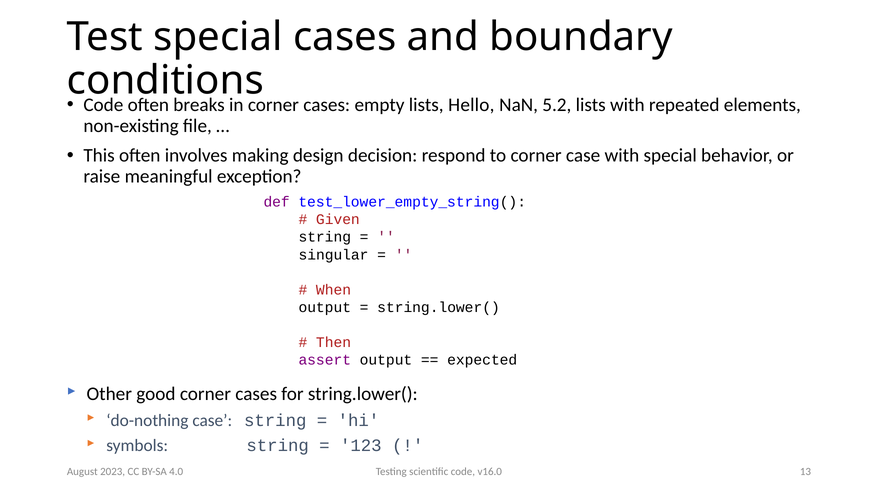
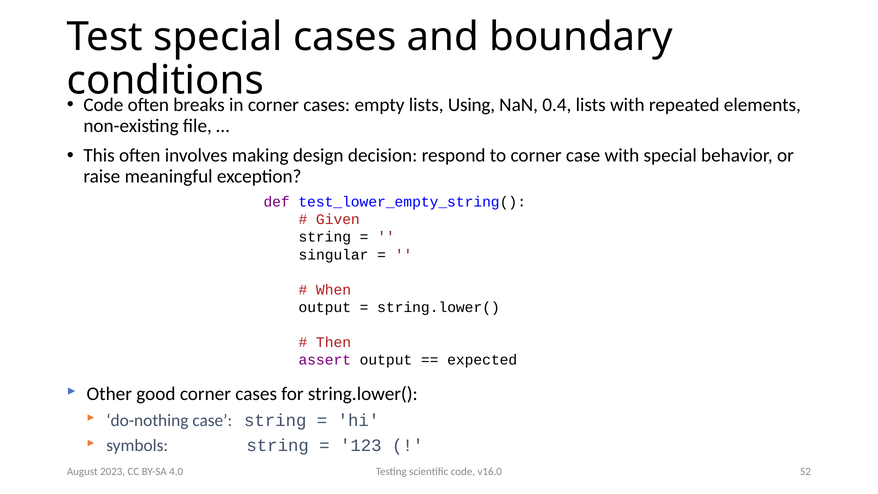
Hello: Hello -> Using (472, 105)
5.2: 5.2 -> 0.4 (557, 105)
13: 13 -> 52 (805, 472)
